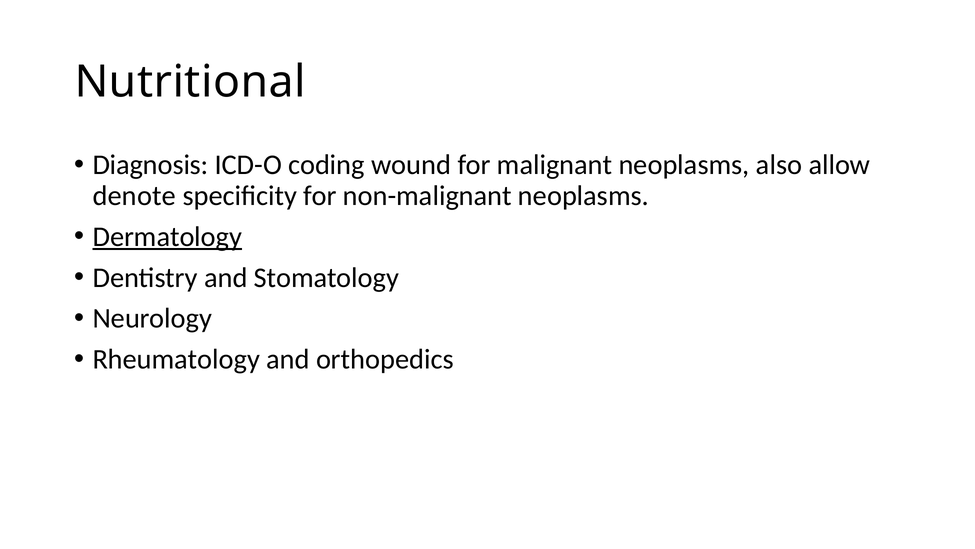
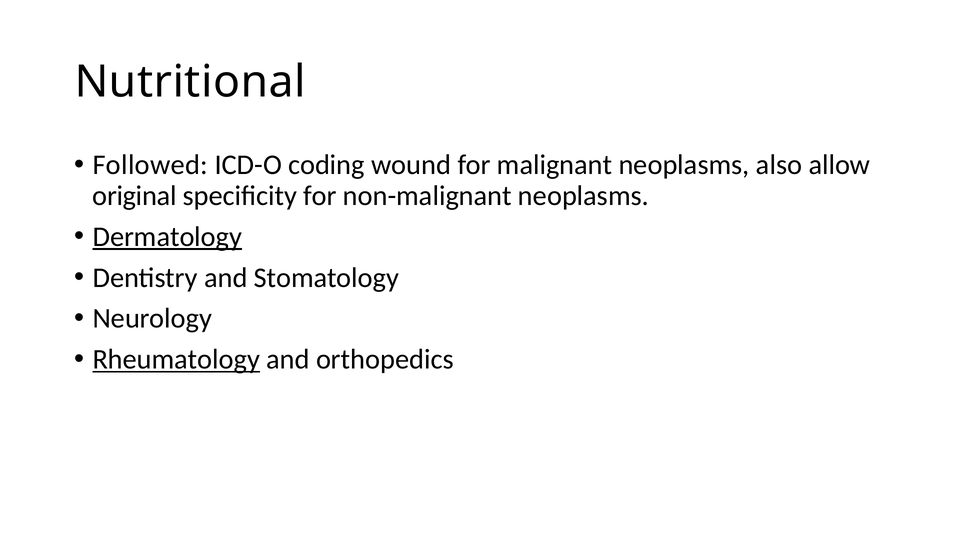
Diagnosis: Diagnosis -> Followed (150, 165)
denote: denote -> original (135, 196)
Rheumatology underline: none -> present (176, 359)
